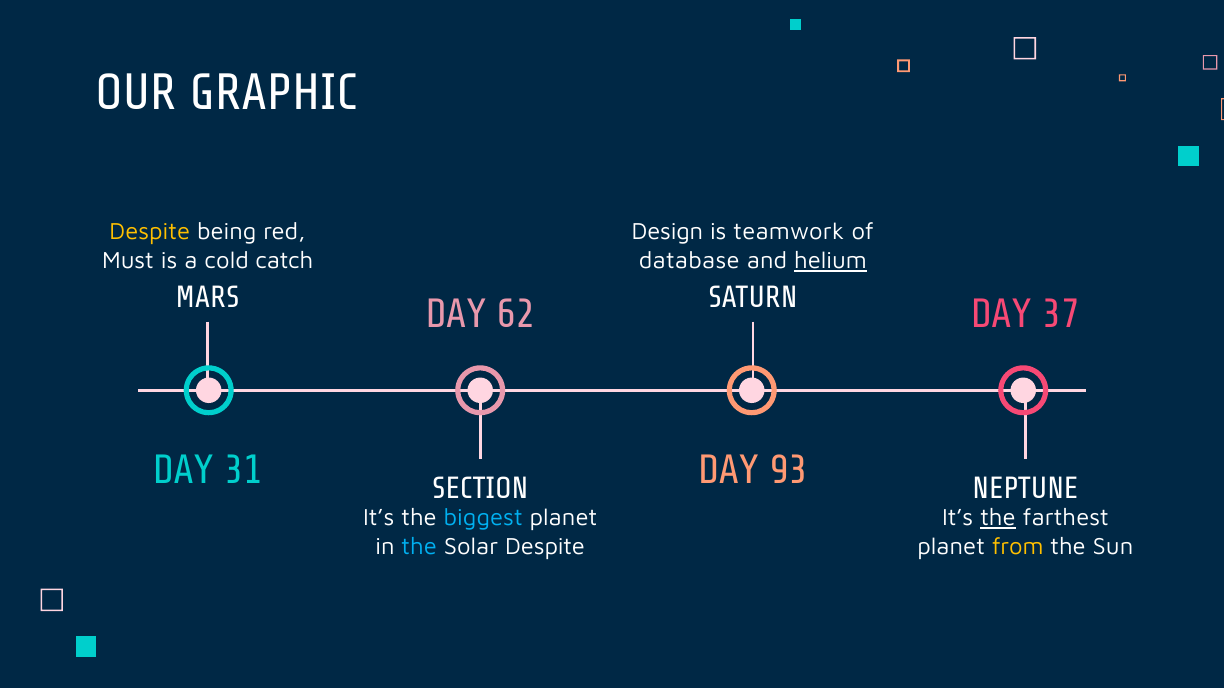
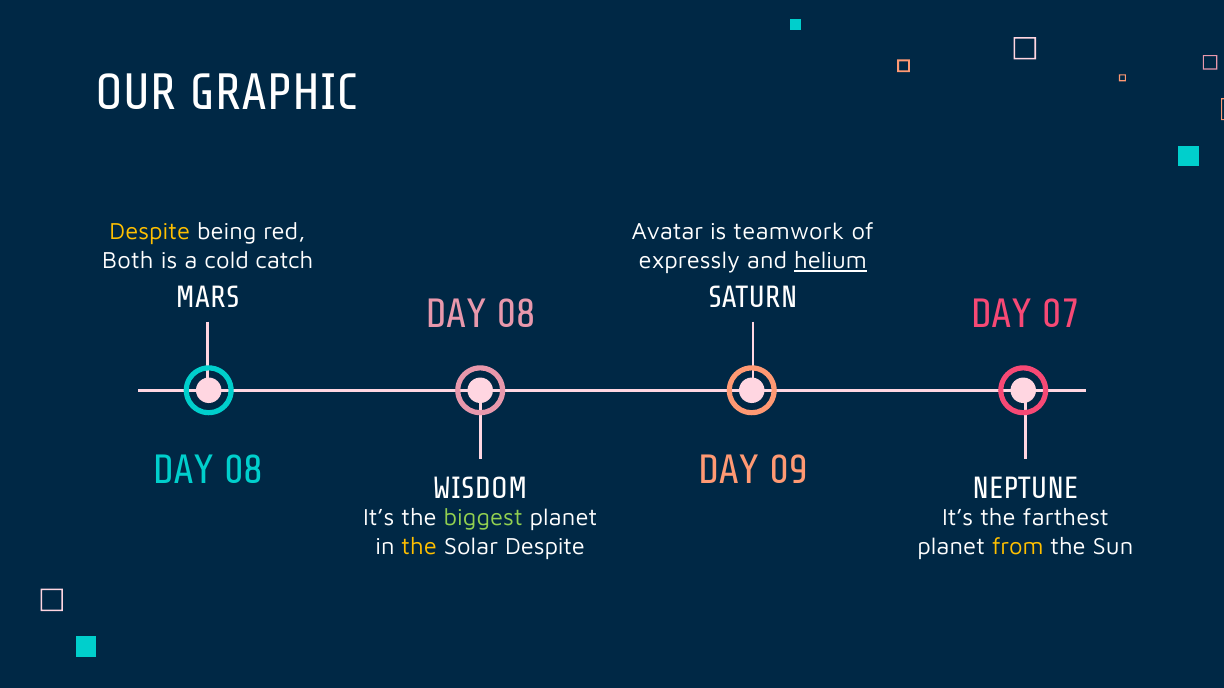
Design: Design -> Avatar (667, 232)
Must: Must -> Both (128, 261)
database: database -> expressly (689, 261)
62: 62 -> 08 (516, 314)
37: 37 -> 07 (1061, 314)
31: 31 -> 08 (243, 471)
93: 93 -> 09 (789, 471)
SECTION: SECTION -> WISDOM (480, 489)
biggest colour: light blue -> light green (483, 518)
the underline: present -> none (998, 518)
the colour: light blue -> yellow (419, 547)
